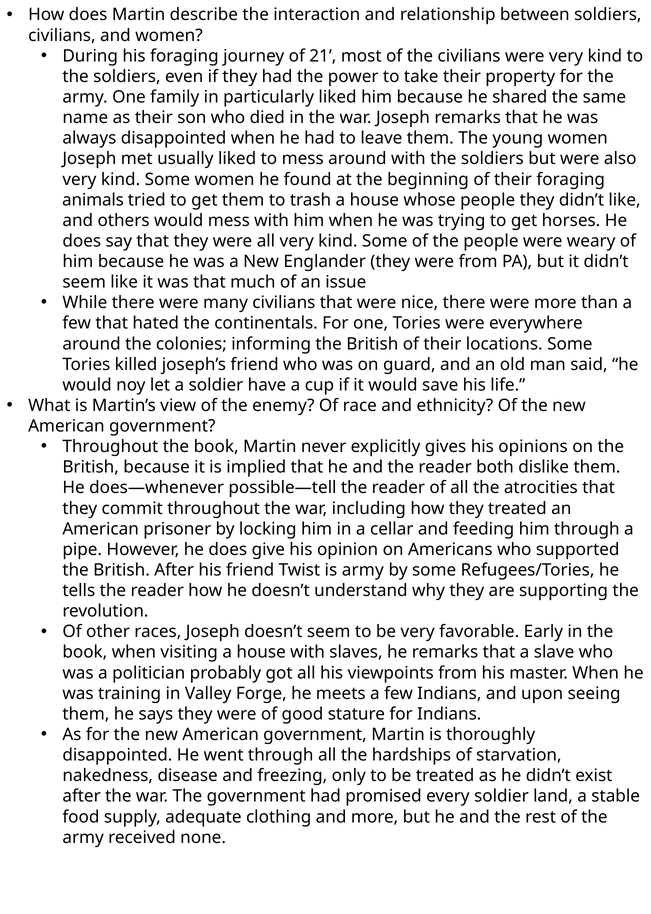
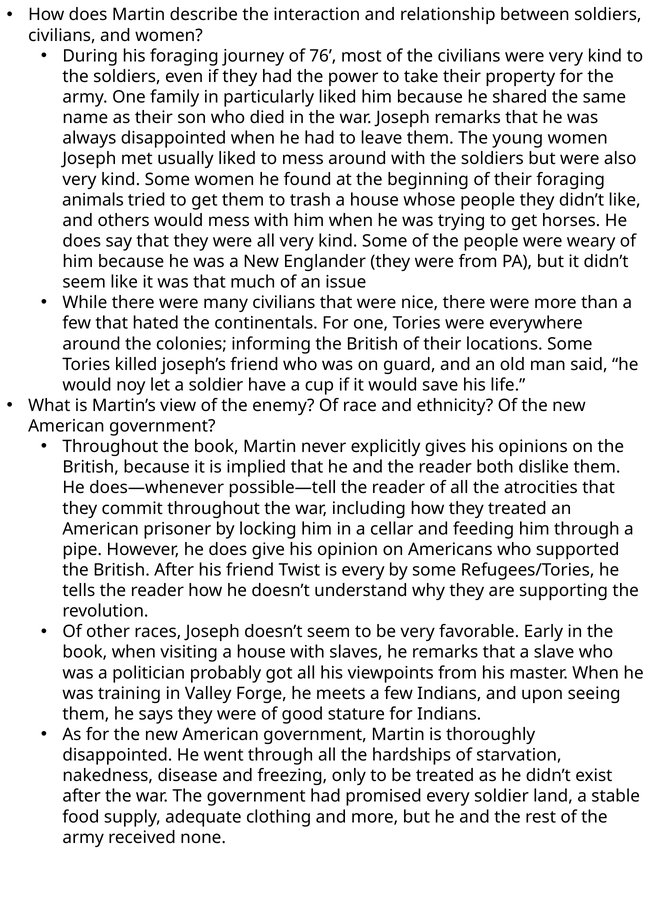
21: 21 -> 76 (323, 56)
is army: army -> every (363, 570)
